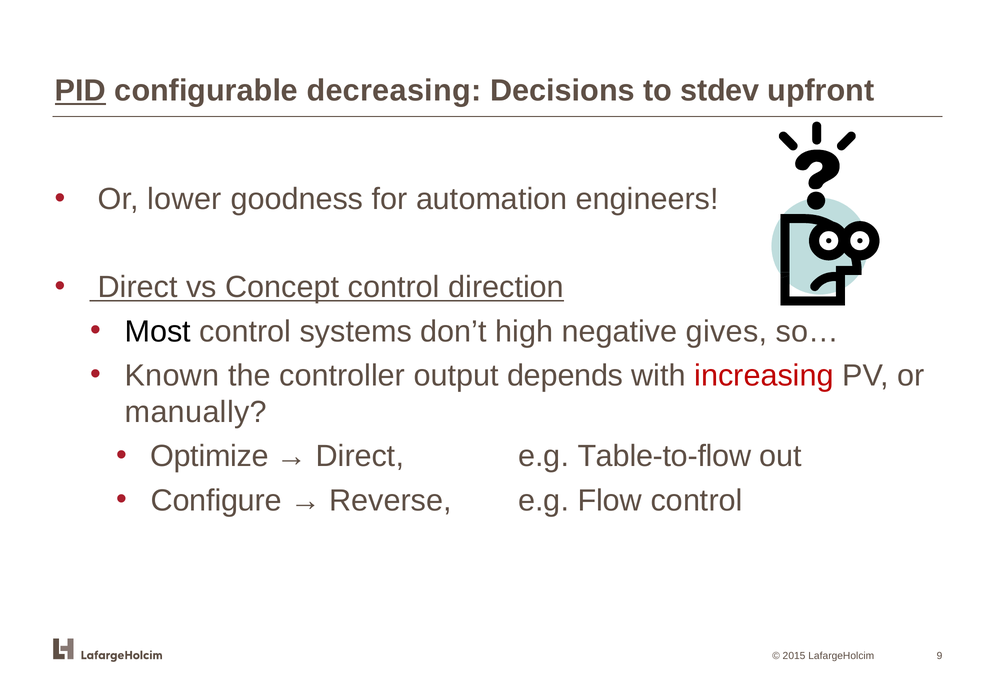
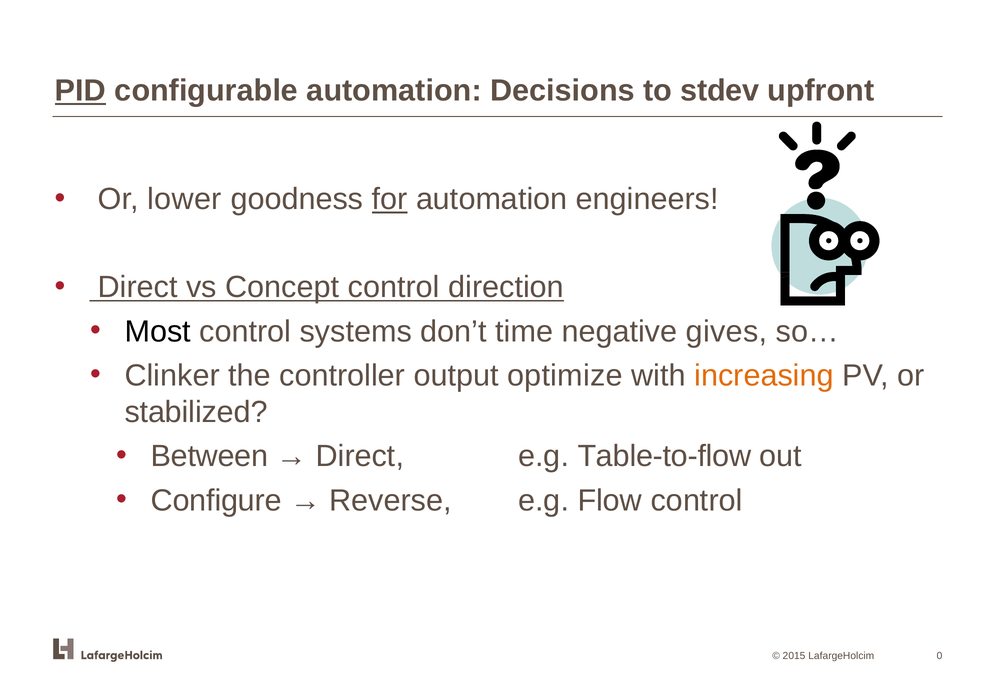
configurable decreasing: decreasing -> automation (394, 91)
for underline: none -> present (390, 199)
high: high -> time (524, 331)
Known: Known -> Clinker (172, 375)
depends: depends -> optimize (565, 375)
increasing colour: red -> orange (764, 375)
manually: manually -> stabilized (196, 412)
Optimize: Optimize -> Between (209, 456)
9: 9 -> 0 (940, 656)
